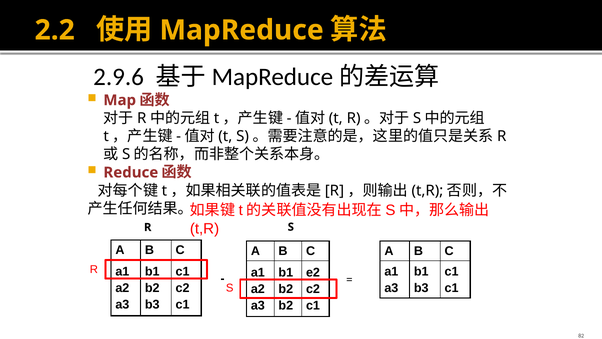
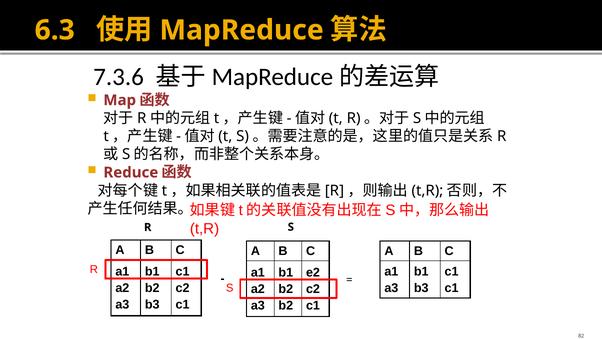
2.2: 2.2 -> 6.3 (55, 30)
2.9.6: 2.9.6 -> 7.3.6 (119, 77)
